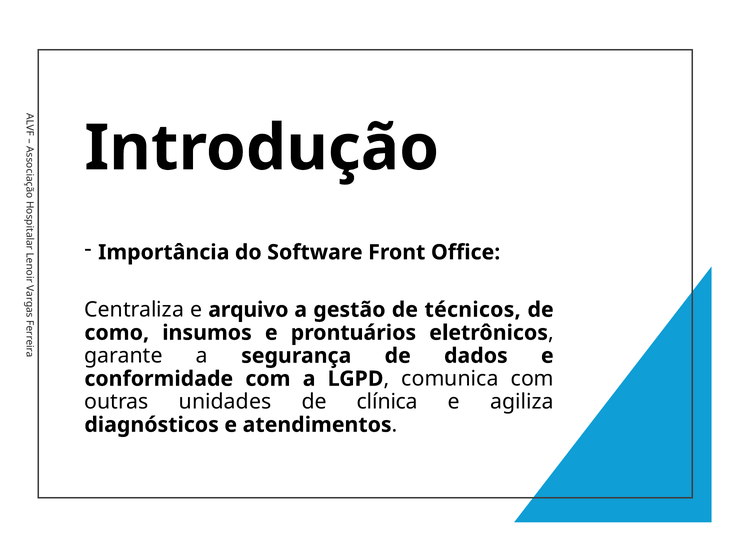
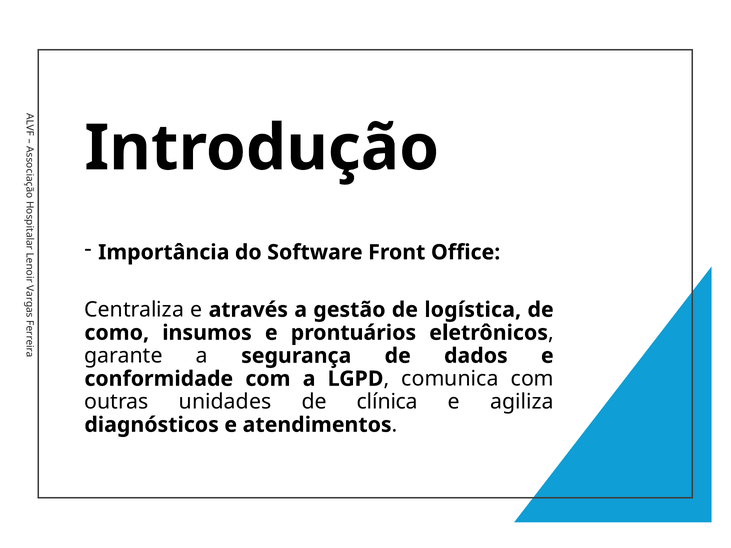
arquivo: arquivo -> através (248, 310)
técnicos: técnicos -> logística (473, 310)
